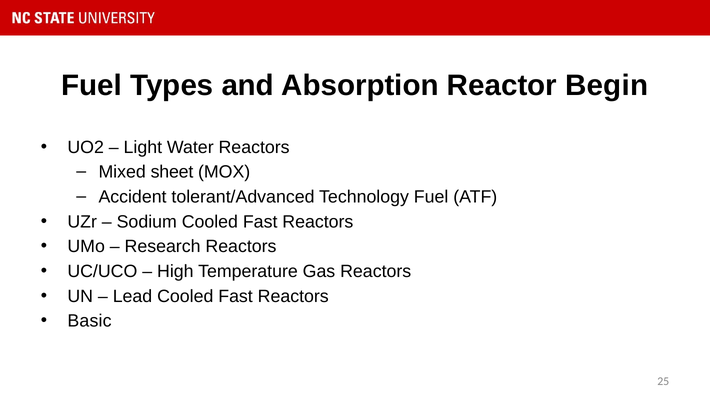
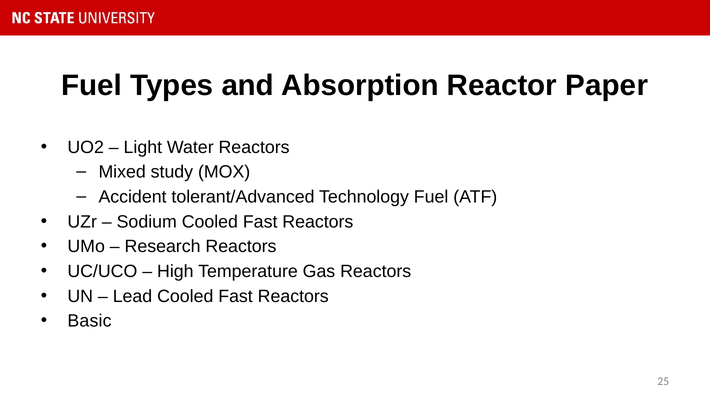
Begin: Begin -> Paper (607, 86)
sheet: sheet -> study (172, 172)
